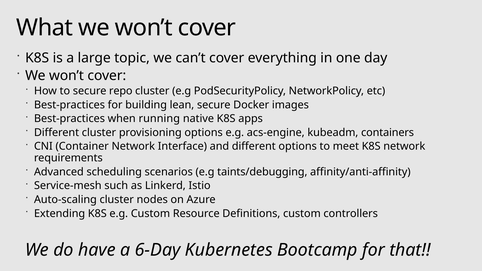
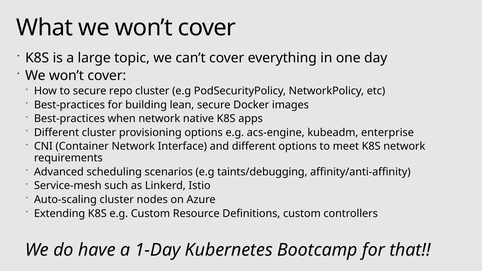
when running: running -> network (159, 119)
containers: containers -> enterprise (388, 133)
6-Day: 6-Day -> 1-Day (158, 250)
